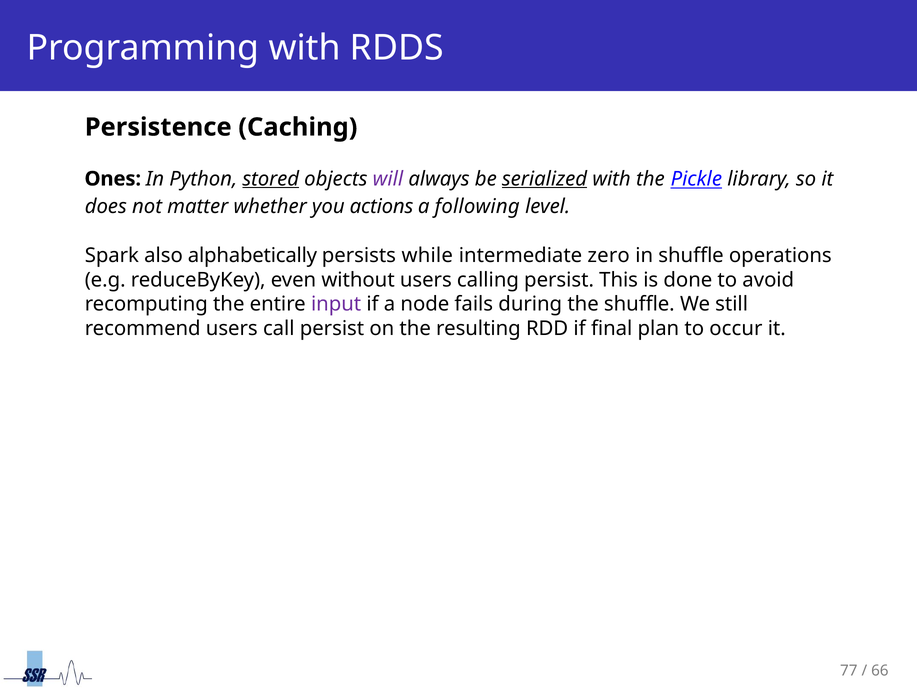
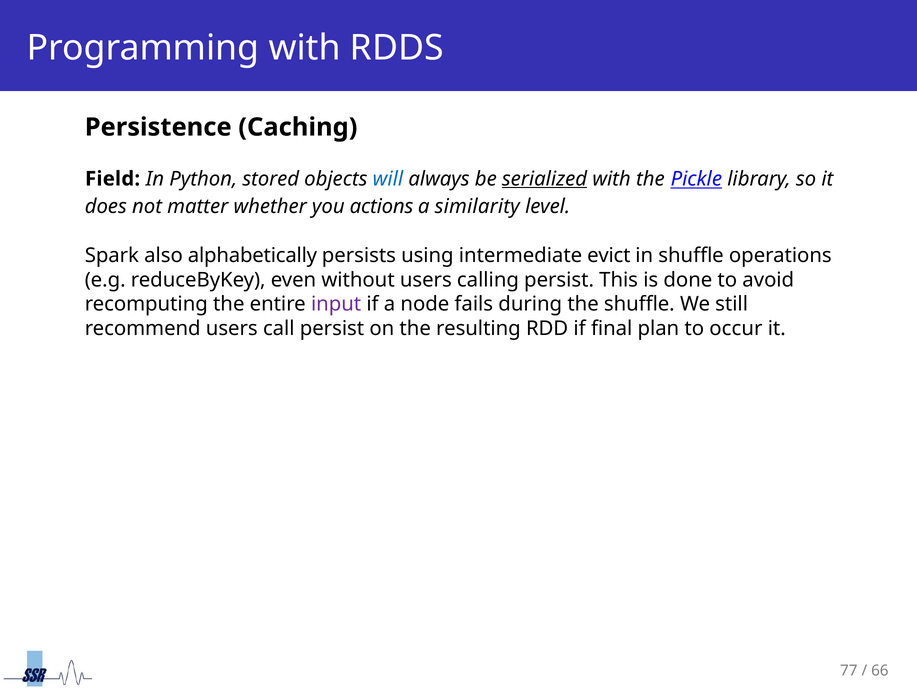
Ones: Ones -> Field (113, 179)
stored underline: present -> none (271, 179)
will colour: purple -> blue (388, 179)
following: following -> similarity (477, 206)
while: while -> using (427, 255)
zero: zero -> evict (609, 255)
